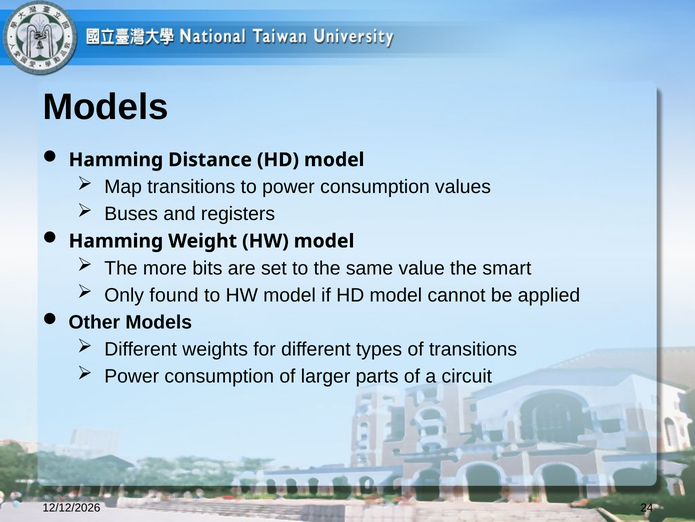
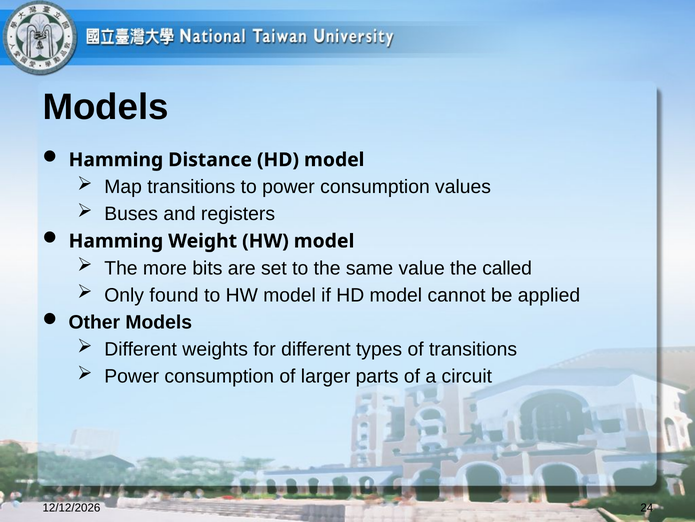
smart: smart -> called (507, 268)
